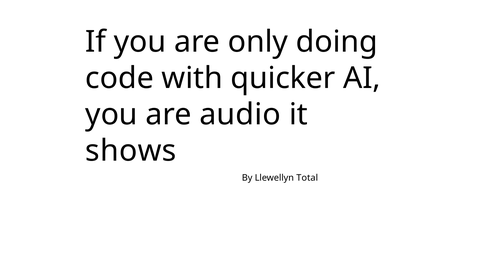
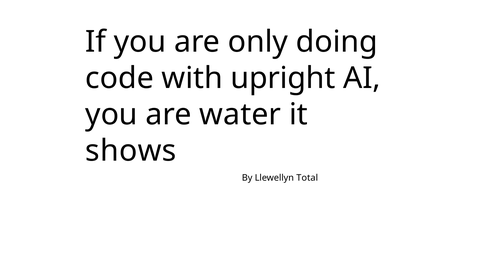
quicker: quicker -> upright (283, 78)
audio: audio -> water (240, 115)
